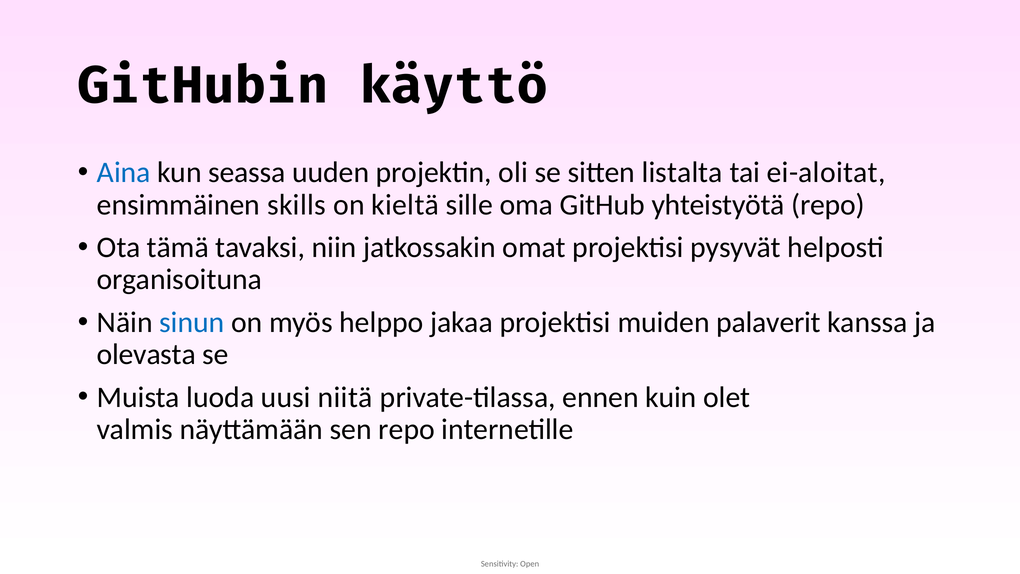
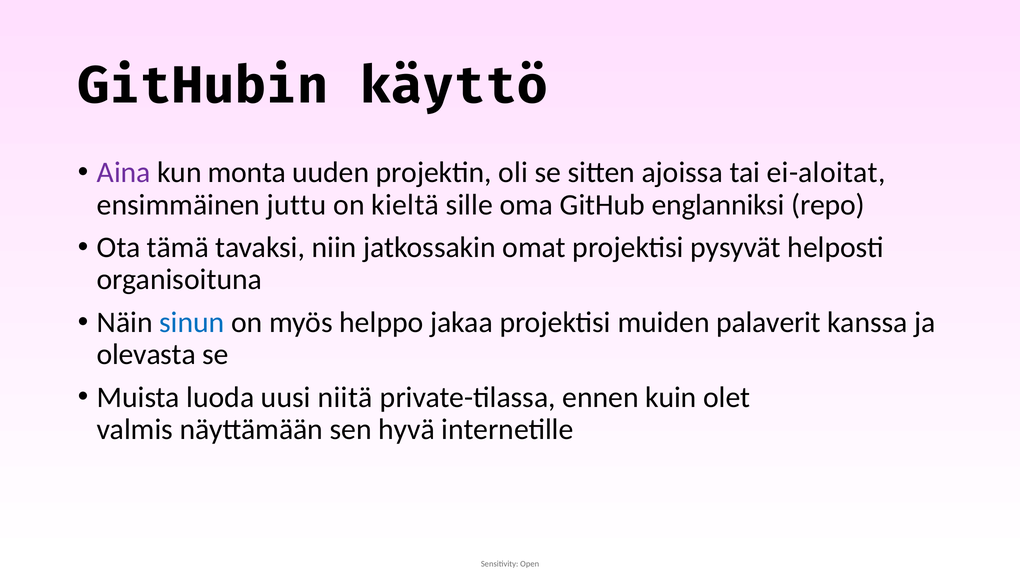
Aina colour: blue -> purple (124, 172)
seassa: seassa -> monta (247, 172)
listalta: listalta -> ajoissa (682, 172)
skills: skills -> juttu (297, 205)
yhteistyötä: yhteistyötä -> englanniksi (718, 205)
sen repo: repo -> hyvä (407, 429)
